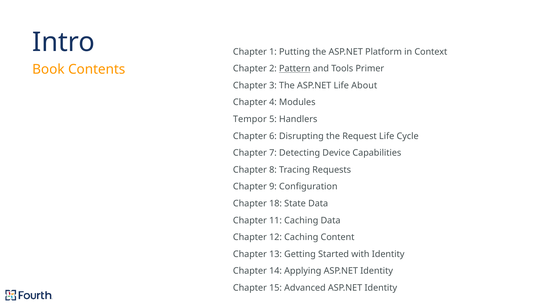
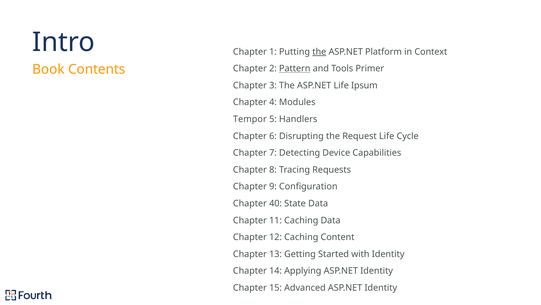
the underline: none -> present (319, 52)
About: About -> Ipsum (364, 85)
18: 18 -> 40 (276, 203)
